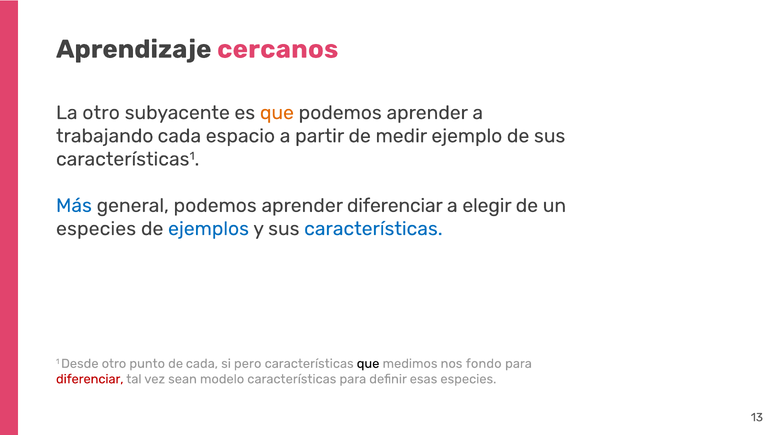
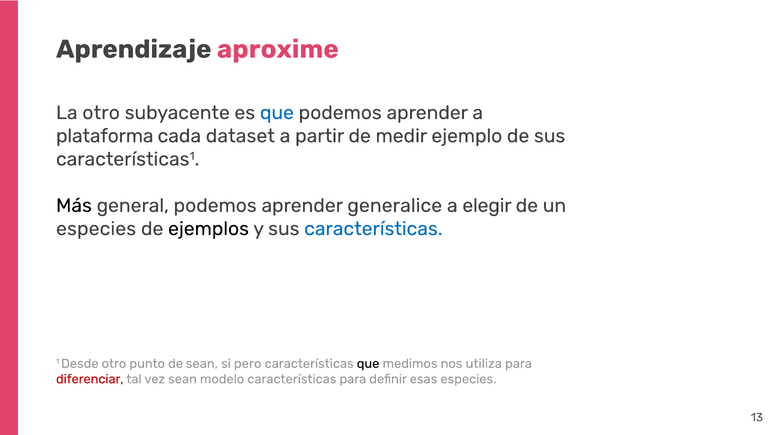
cercanos: cercanos -> aproxime (278, 49)
que colour: orange -> blue (277, 113)
trabajando: trabajando -> plataforma (105, 136)
espacio: espacio -> dataset (240, 136)
Más colour: blue -> black (74, 206)
aprender diferenciar: diferenciar -> generalice (395, 206)
ejemplos colour: blue -> black (209, 229)
de cada: cada -> sean (202, 364)
fondo: fondo -> utiliza (484, 364)
